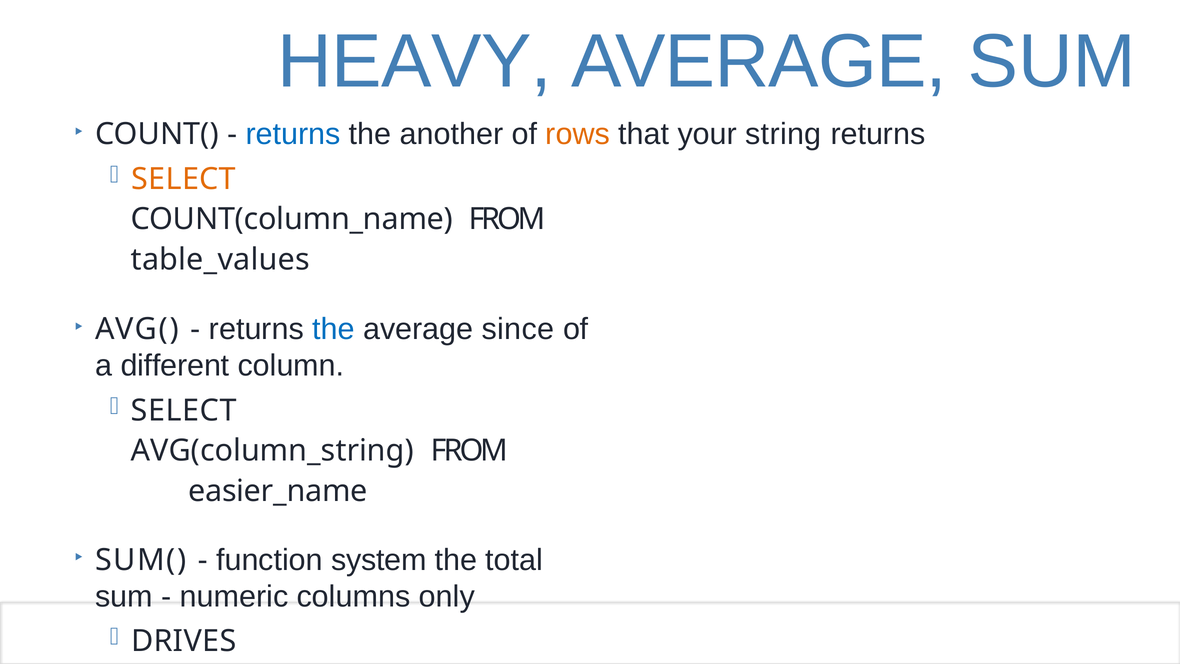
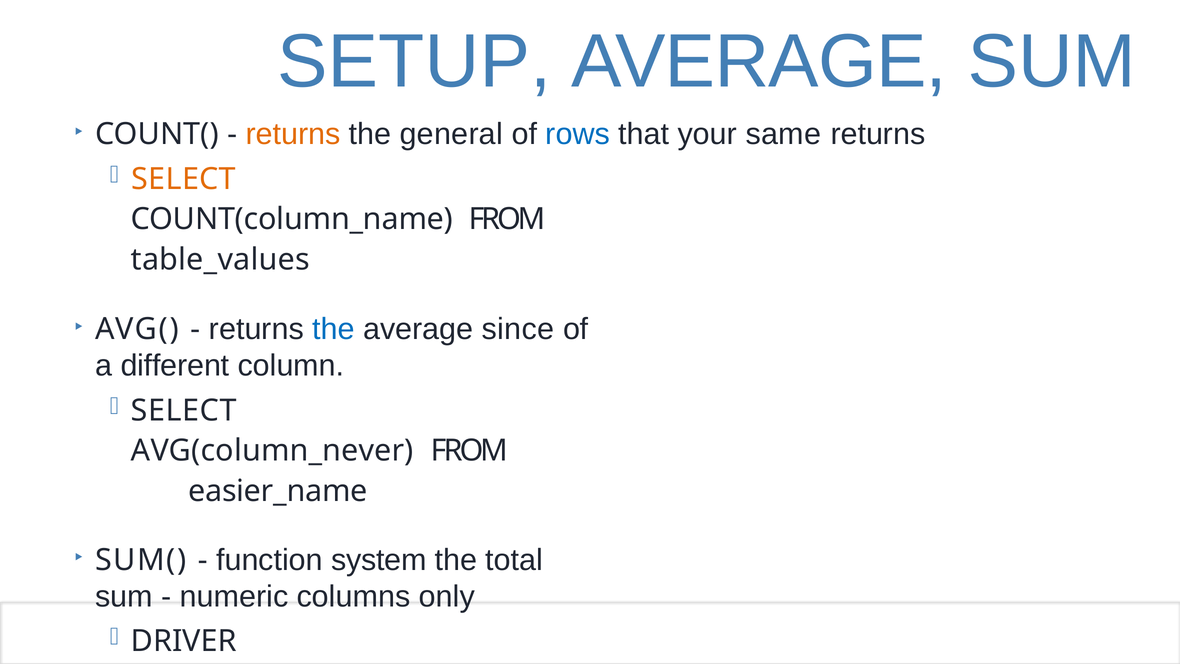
HEAVY: HEAVY -> SETUP (414, 62)
returns colour: blue -> orange (293, 134)
another: another -> general (451, 134)
rows colour: orange -> blue (578, 134)
string: string -> same (783, 134)
AVG(column_string: AVG(column_string -> AVG(column_never (272, 451)
DRIVES: DRIVES -> DRIVER (184, 641)
